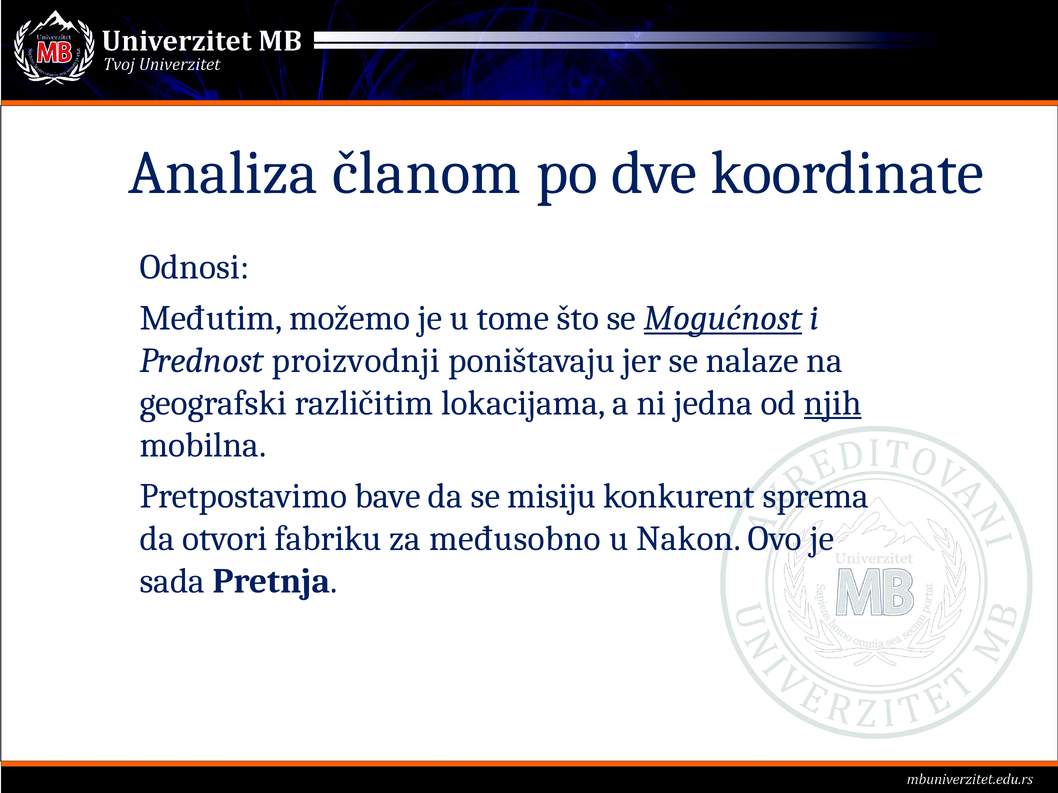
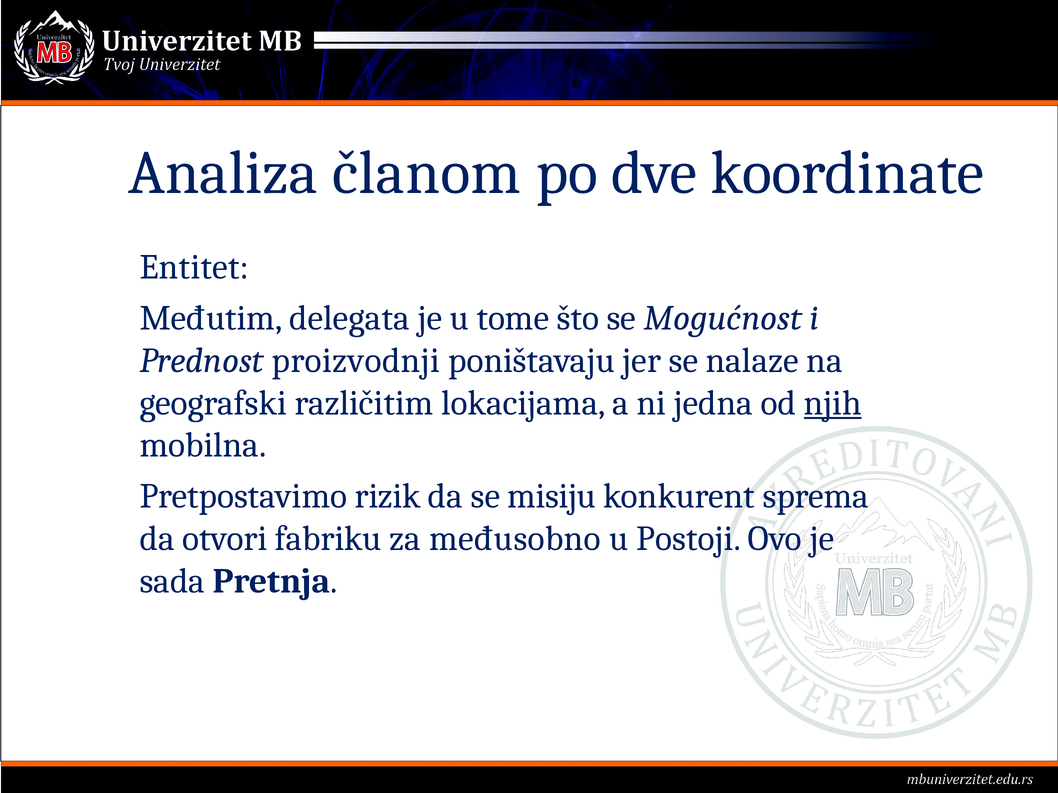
Odnosi: Odnosi -> Entitet (194, 267)
možemo: možemo -> delegata (350, 319)
Mogućnost underline: present -> none (723, 319)
bave: bave -> rizik (388, 497)
Nakon: Nakon -> Postoji (689, 539)
